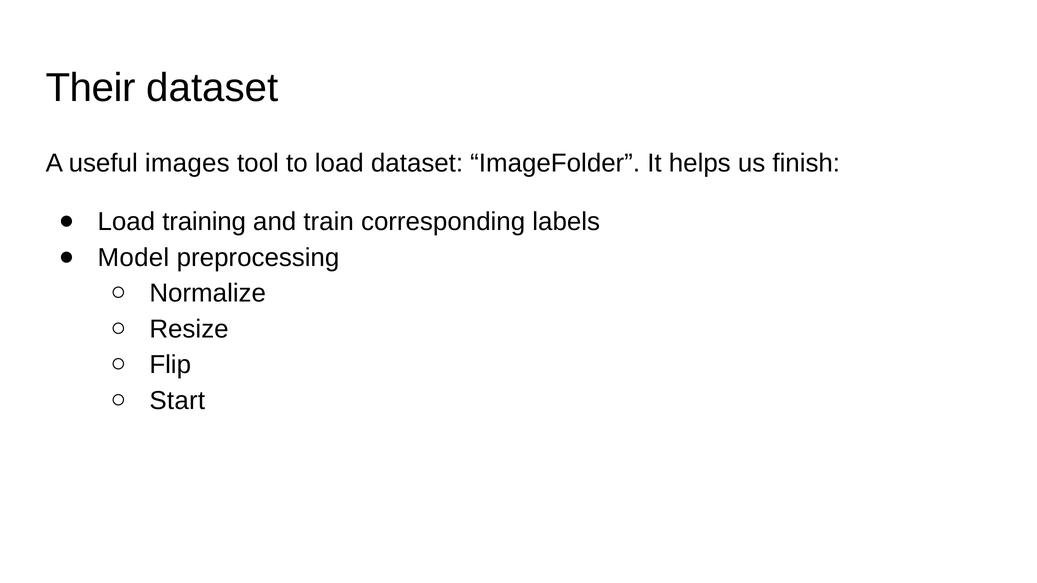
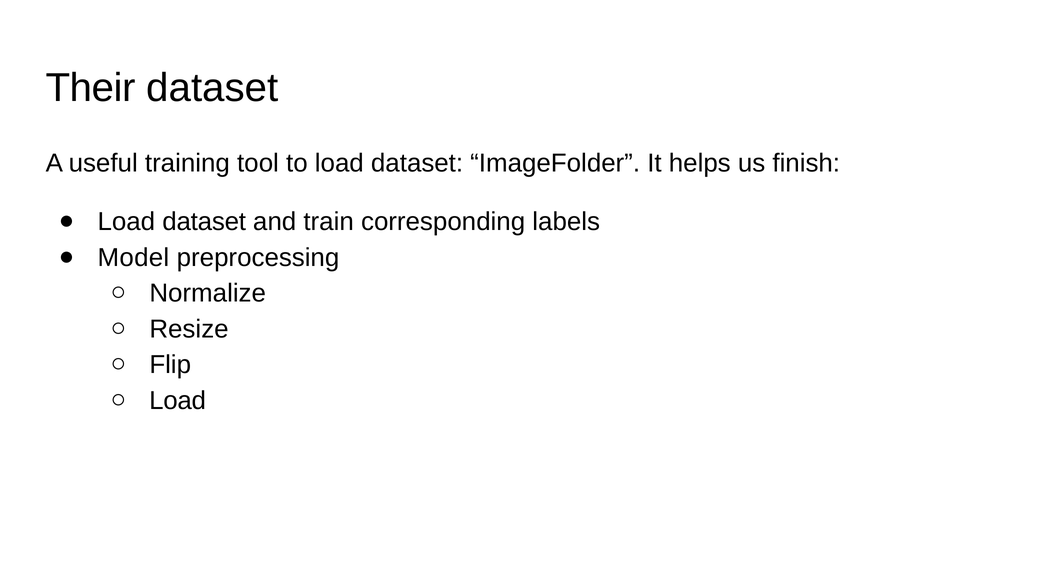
images: images -> training (187, 163)
training: training -> dataset (204, 222)
Start: Start -> Load (178, 401)
